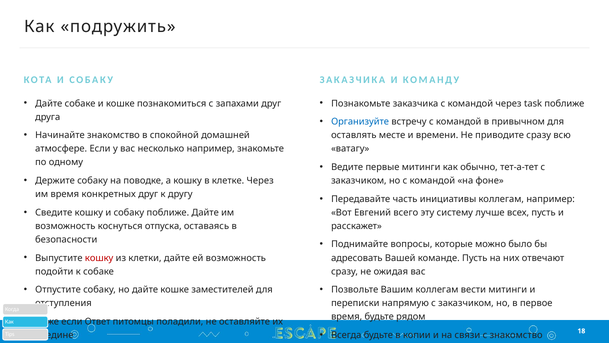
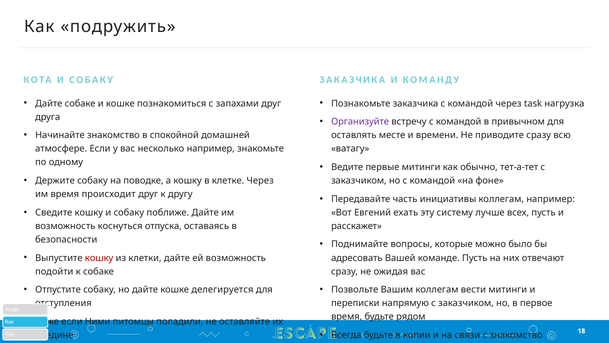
task поближе: поближе -> нагрузка (564, 103)
Организуйте colour: blue -> purple (360, 122)
конкретных: конкретных -> происходит (109, 194)
всего: всего -> ехать (406, 212)
заместителей: заместителей -> делегируется (222, 289)
Ответ: Ответ -> Ними (98, 321)
